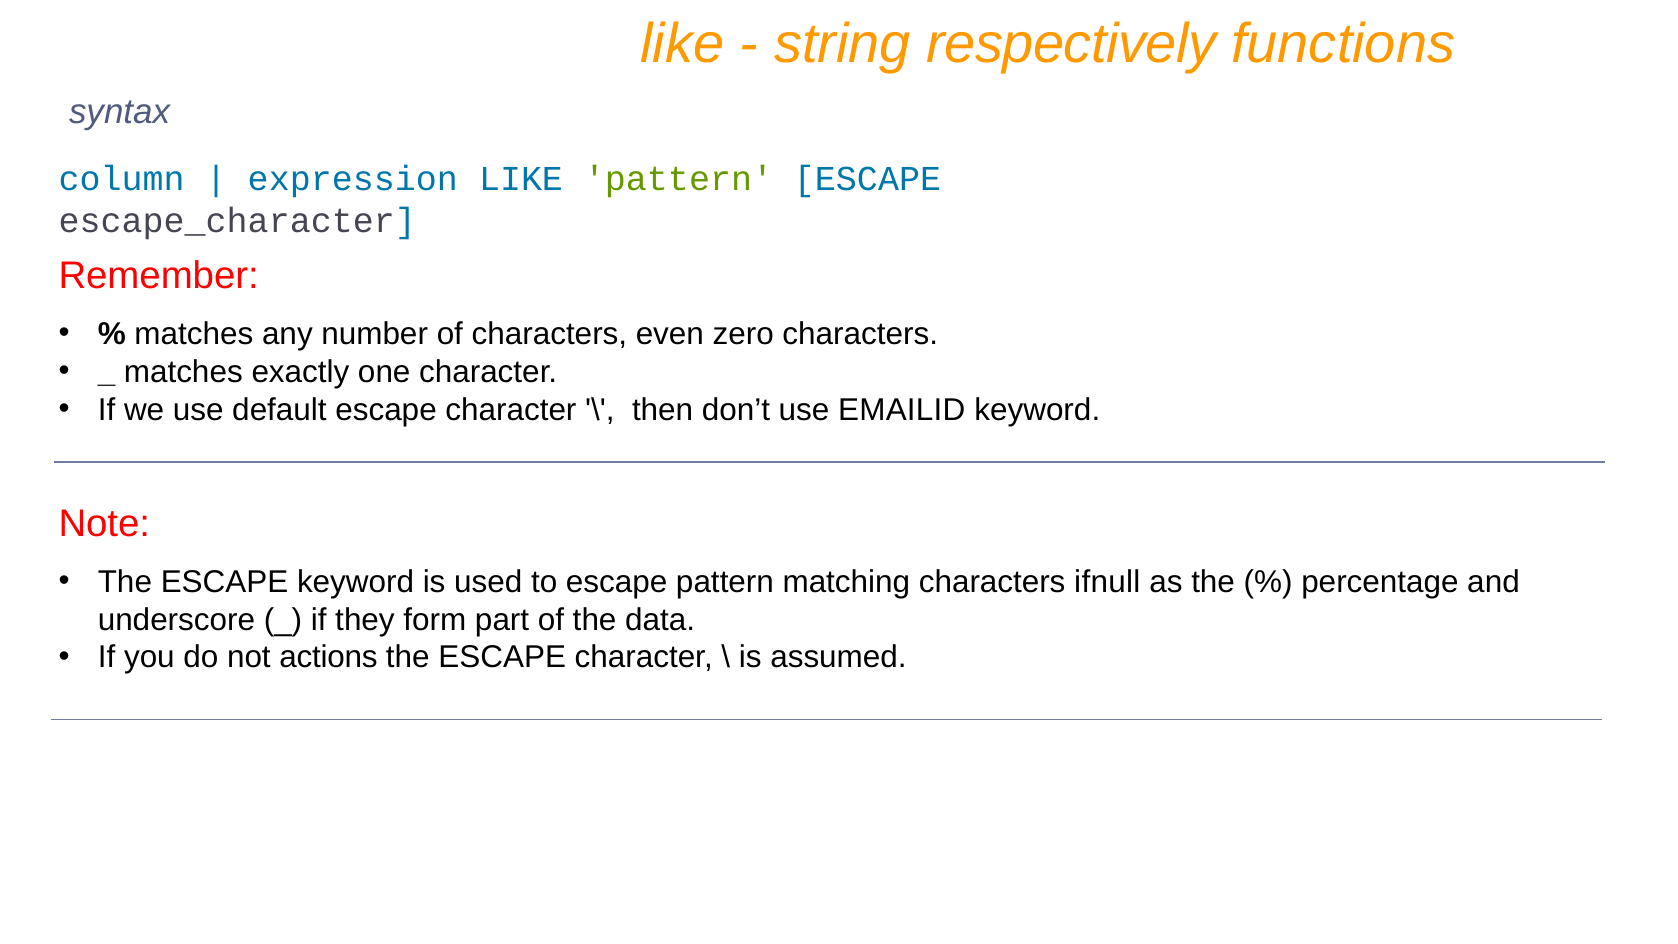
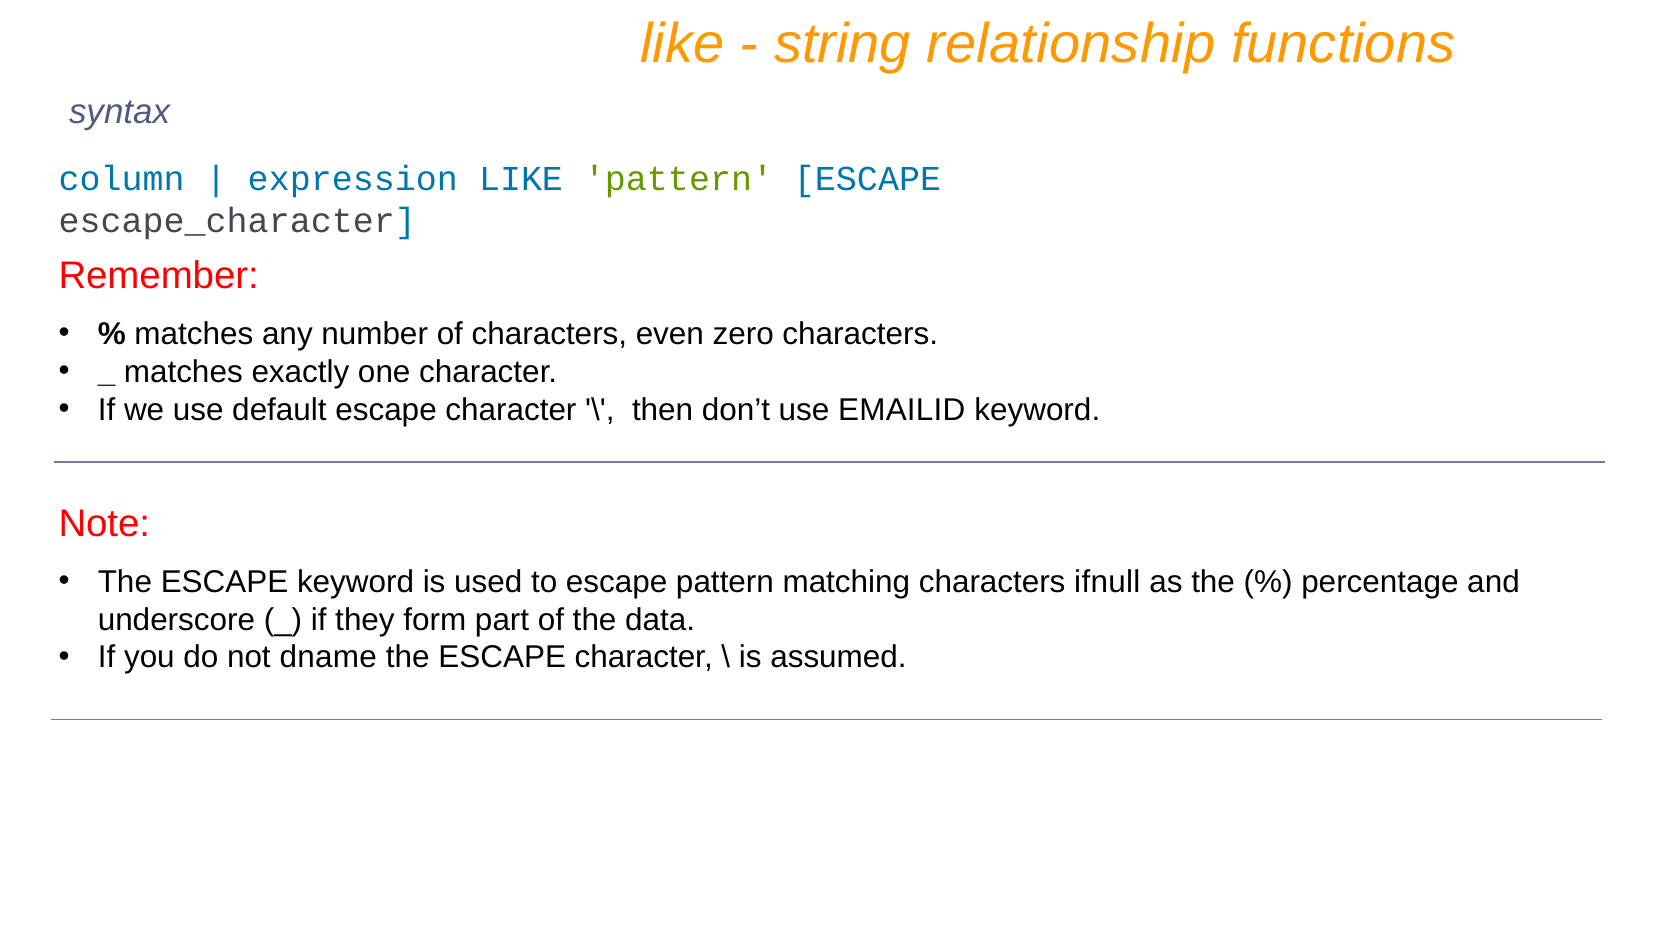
respectively: respectively -> relationship (1071, 44)
actions: actions -> dname (328, 657)
